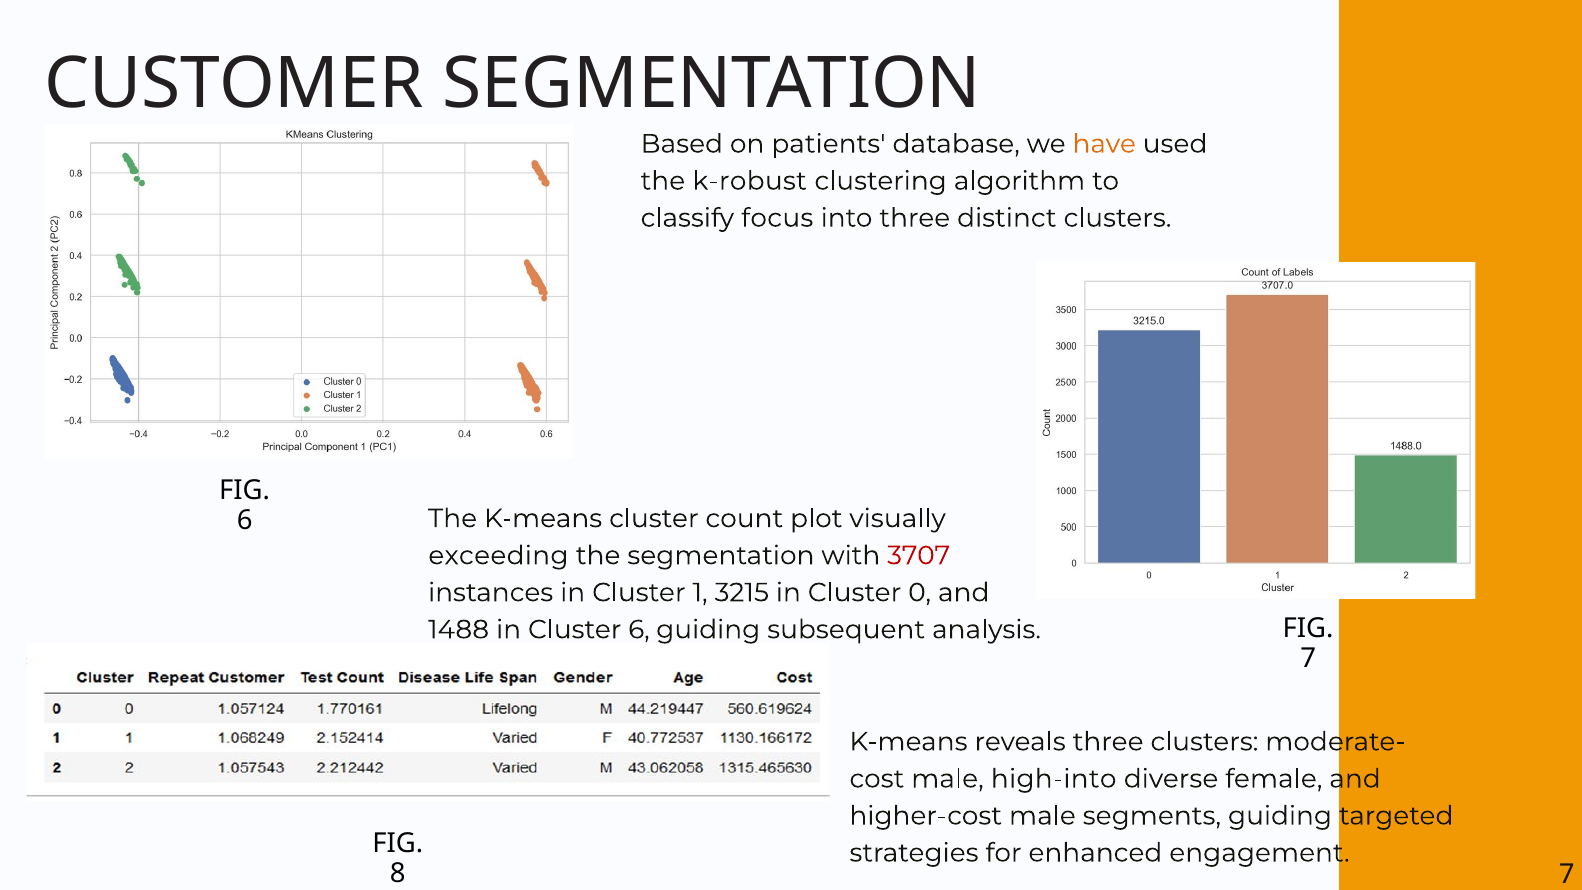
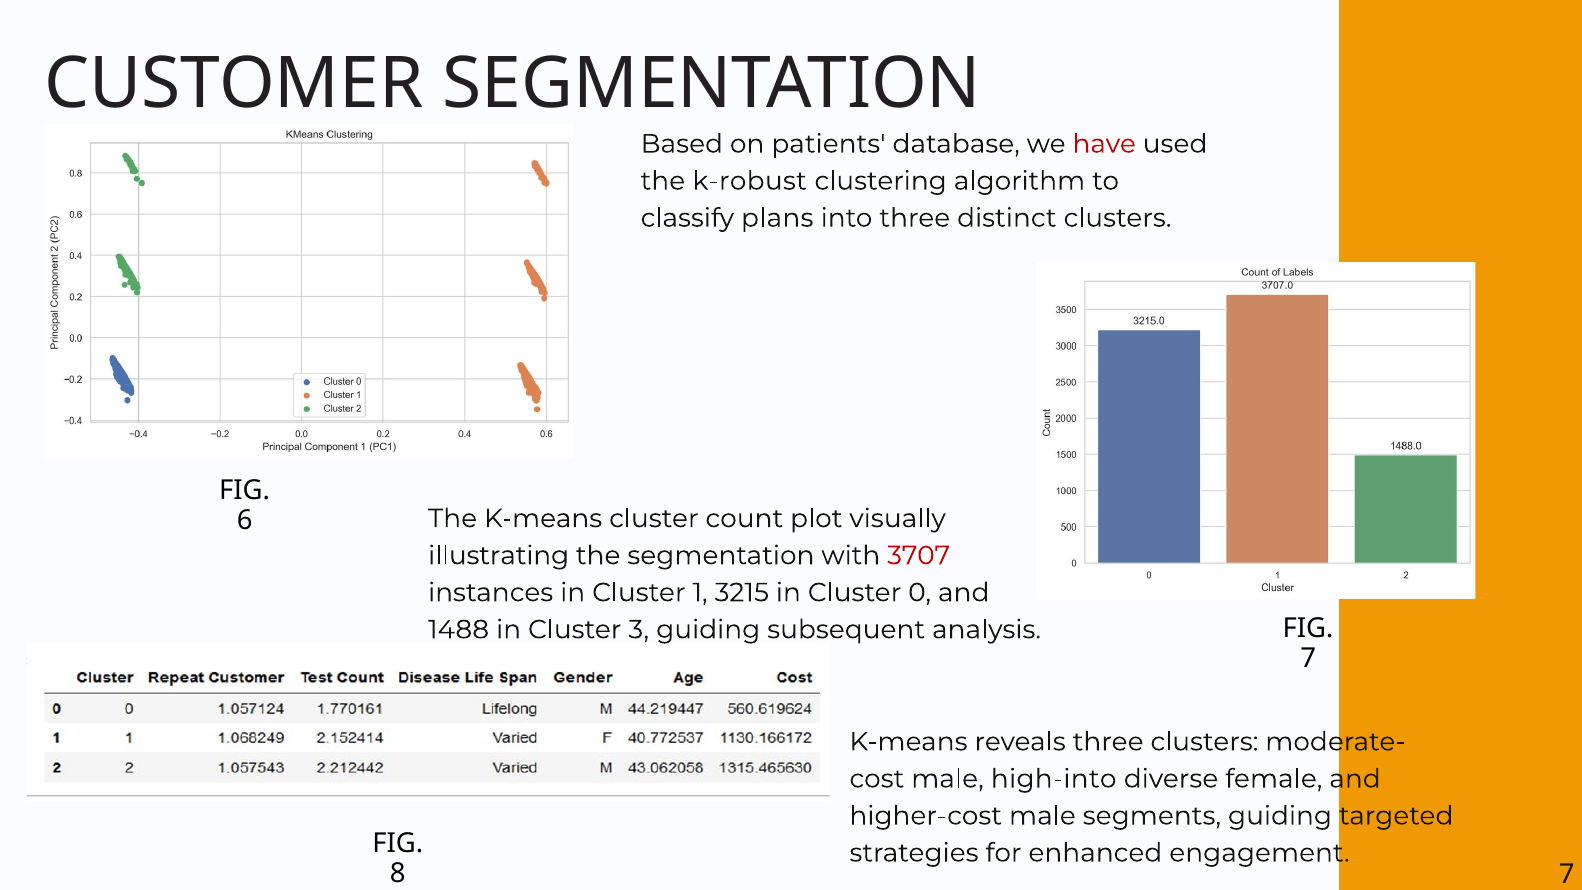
have colour: orange -> red (1104, 144)
focus: focus -> plans (777, 218)
exceeding: exceeding -> illustrating (499, 555)
Cluster 6: 6 -> 3 (639, 630)
